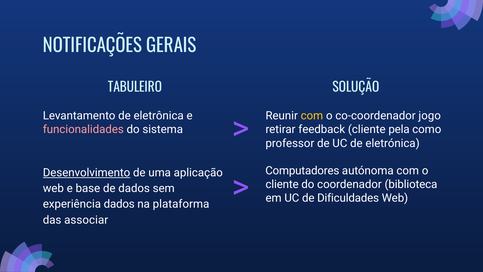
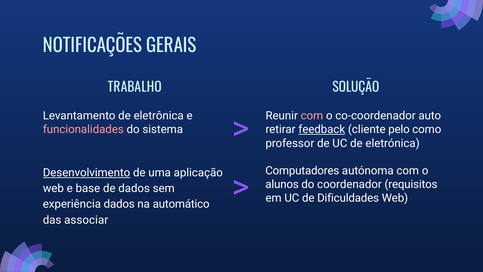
TABULEIRO: TABULEIRO -> TRABALHO (135, 87)
com colour: yellow -> pink (312, 116)
jogo: jogo -> auto (430, 116)
feedback underline: none -> present (322, 129)
pela: pela -> pelo (399, 129)
cliente: cliente -> alunos (282, 184)
biblioteca: biblioteca -> requisitos (411, 184)
plataforma: plataforma -> automático (181, 204)
